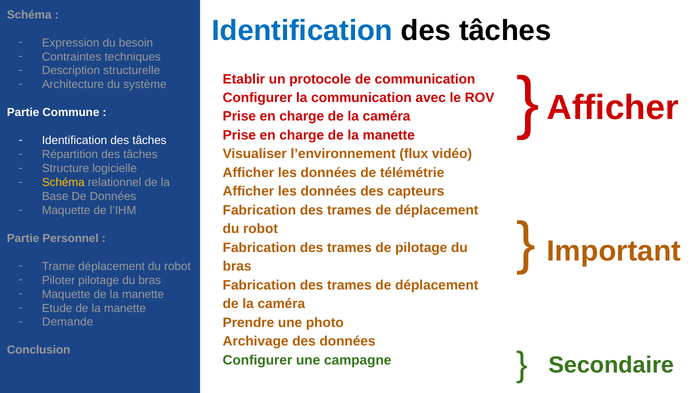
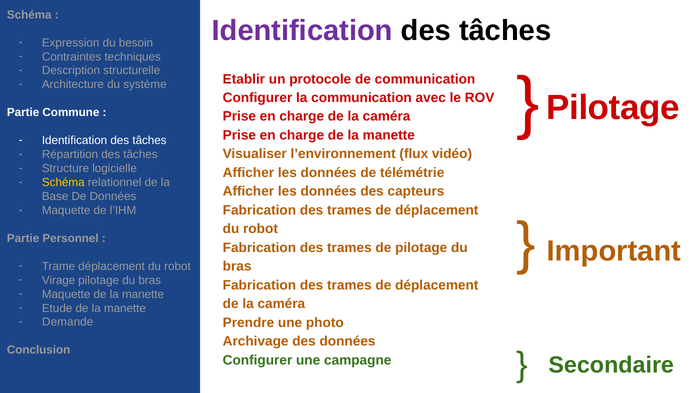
Identification colour: blue -> purple (302, 31)
Afficher: Afficher -> Pilotage (613, 108)
Piloter: Piloter -> Virage (59, 280)
